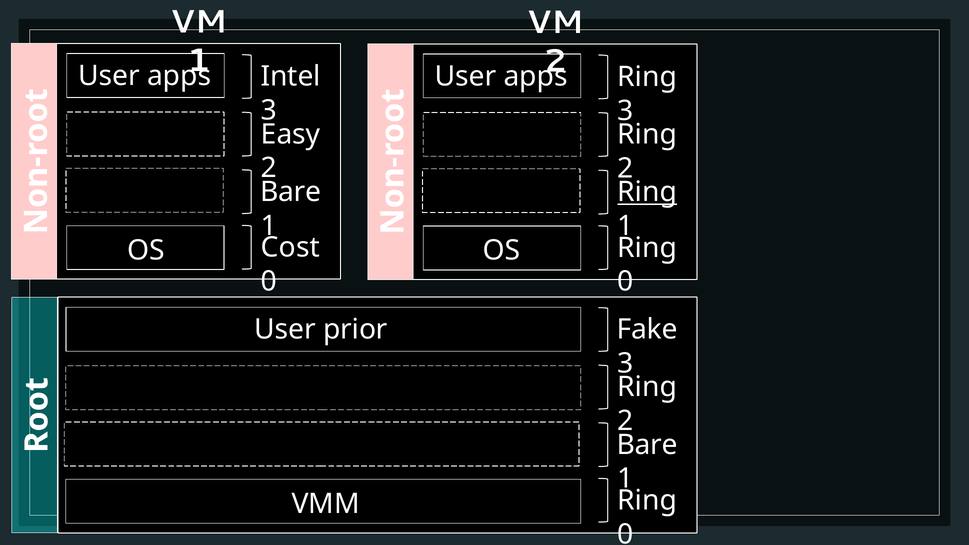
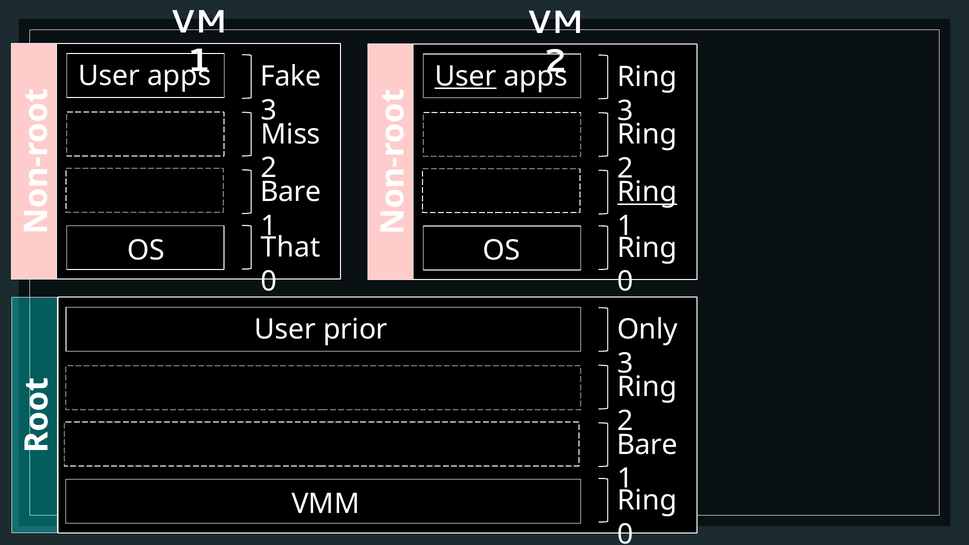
Intel: Intel -> Fake (291, 77)
User underline: none -> present (466, 76)
Easy: Easy -> Miss (291, 134)
Cost: Cost -> That (291, 247)
Fake: Fake -> Only (647, 330)
